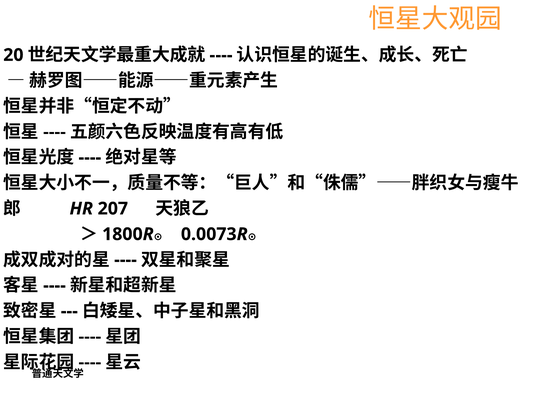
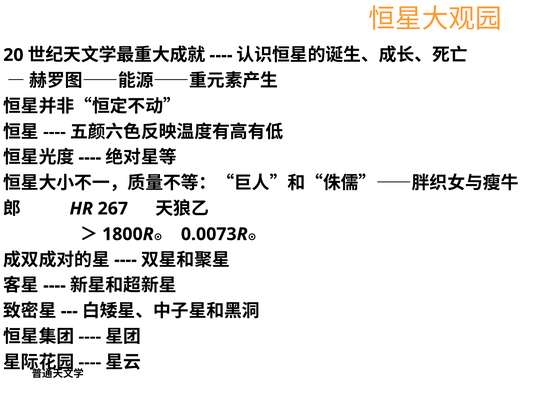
207: 207 -> 267 (113, 208)
